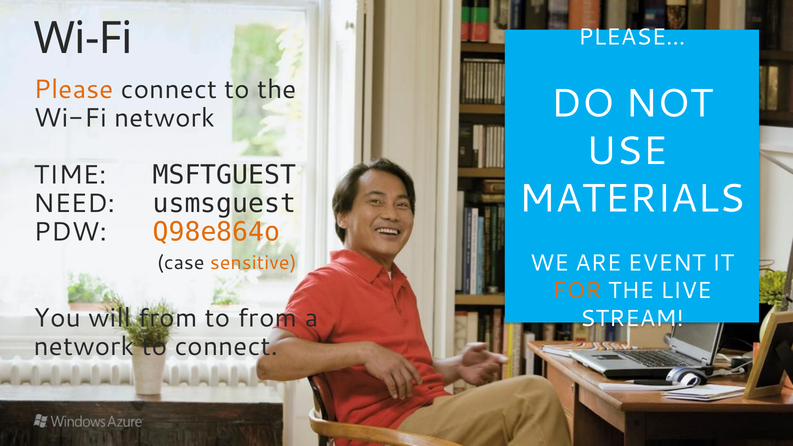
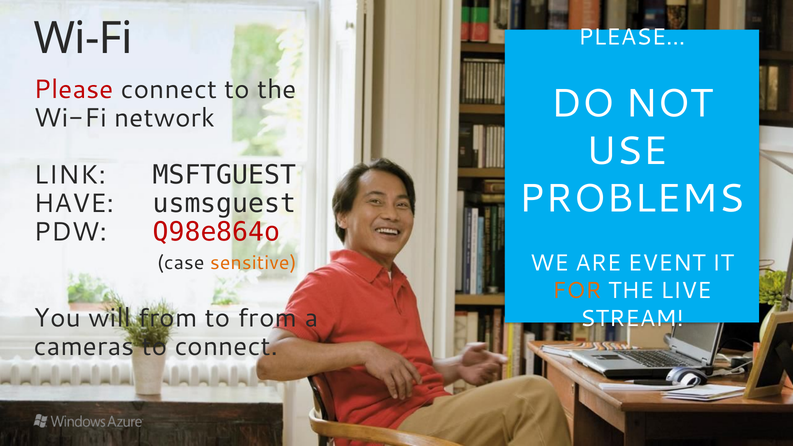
Please colour: orange -> red (74, 89)
TIME: TIME -> LINK (70, 175)
MATERIALS: MATERIALS -> PROBLEMS (632, 199)
NEED: NEED -> HAVE (74, 204)
Q98e864o colour: orange -> red (216, 232)
network: network -> cameras (84, 346)
